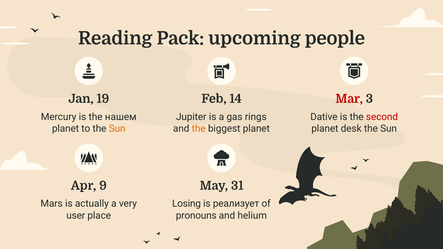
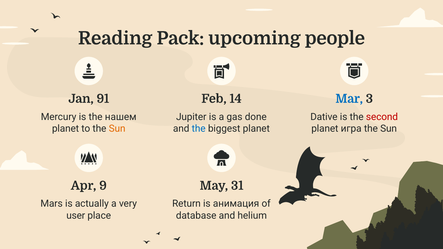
19: 19 -> 91 (103, 99)
Mar colour: red -> blue (349, 99)
rings: rings -> done (256, 117)
the colour: orange -> blue (199, 129)
desk: desk -> игра (351, 129)
Losing: Losing -> Return (186, 204)
реализует: реализует -> анимация (236, 204)
pronouns: pronouns -> database (196, 216)
